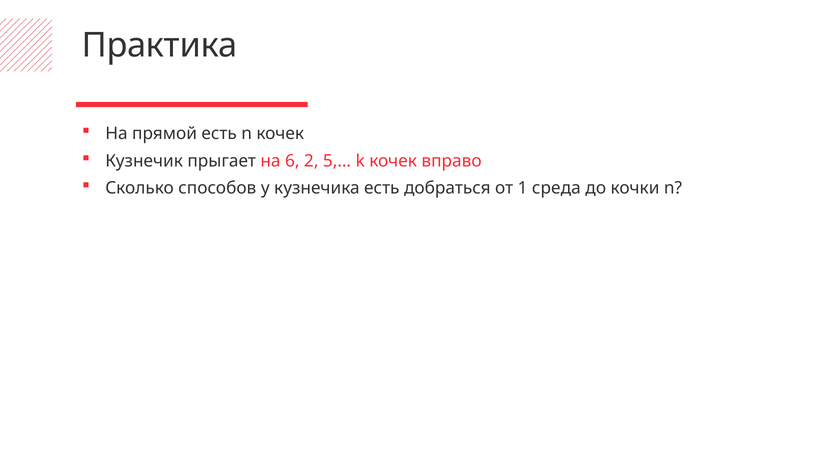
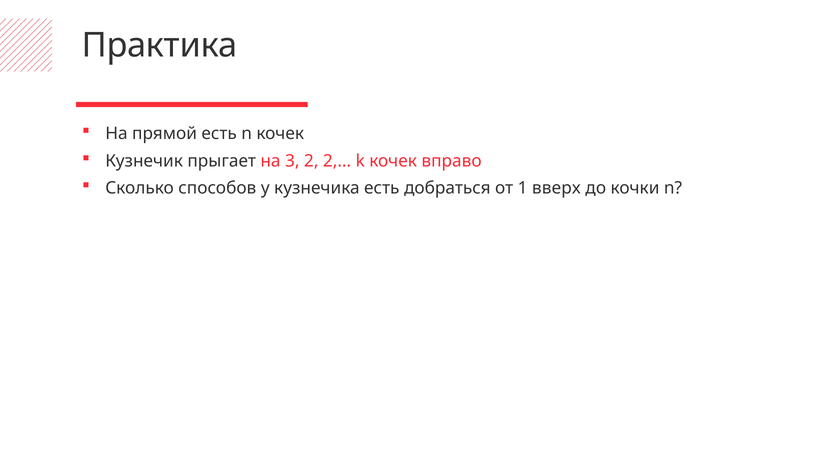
6: 6 -> 3 (292, 161)
5,…: 5,… -> 2,… (337, 161)
среда: среда -> вверх (556, 188)
